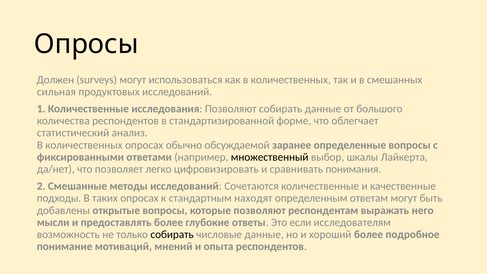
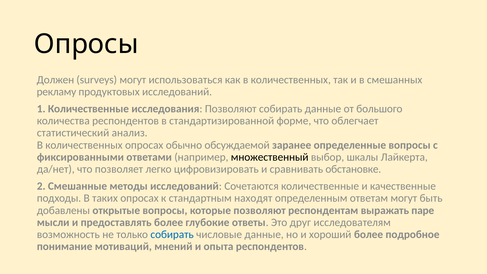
сильная: сильная -> рекламу (56, 92)
понимания: понимания -> обстановке (353, 169)
него: него -> паре (423, 210)
если: если -> друг (300, 222)
собирать colour: black -> blue (172, 234)
